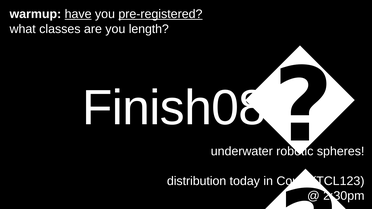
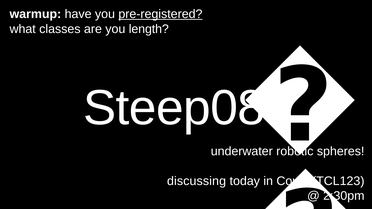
have underline: present -> none (78, 14)
Finish08c: Finish08c -> Steep08c (186, 108)
distribution: distribution -> discussing (197, 181)
